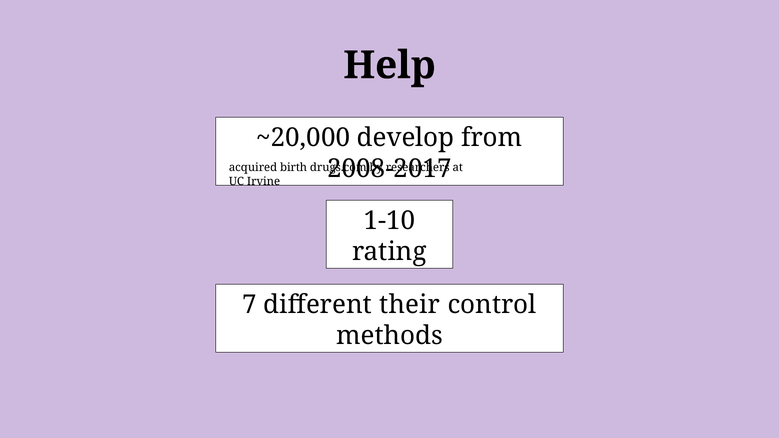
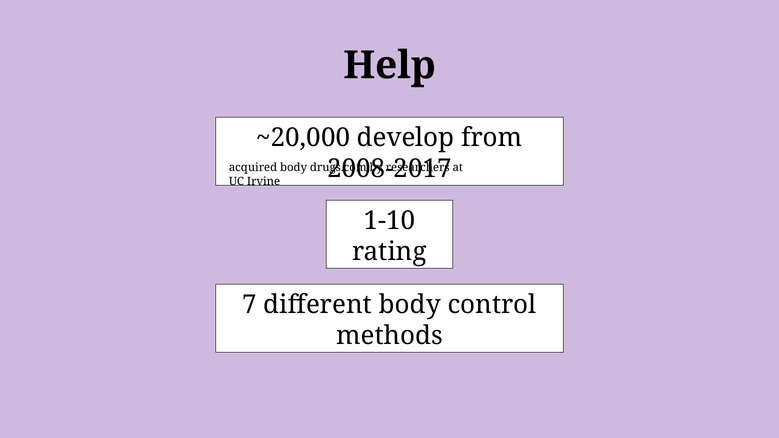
acquired birth: birth -> body (294, 168)
different their: their -> body (410, 305)
